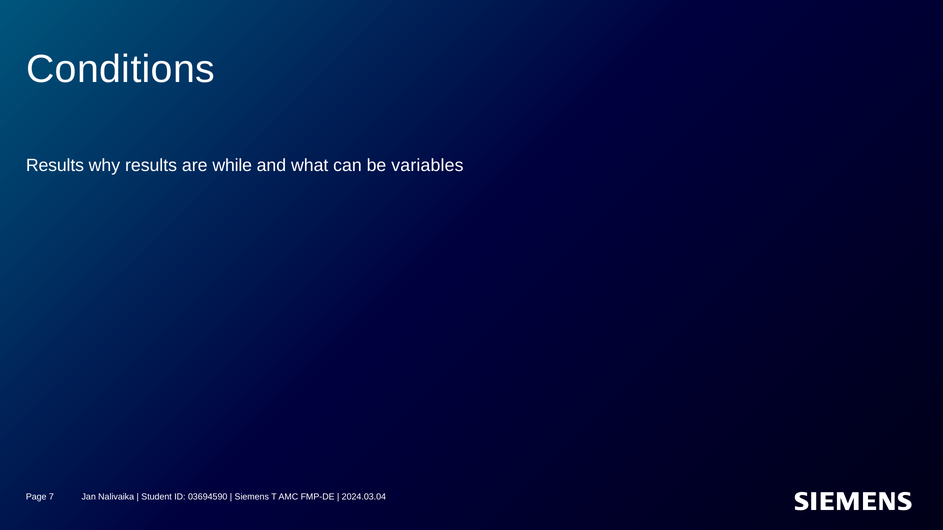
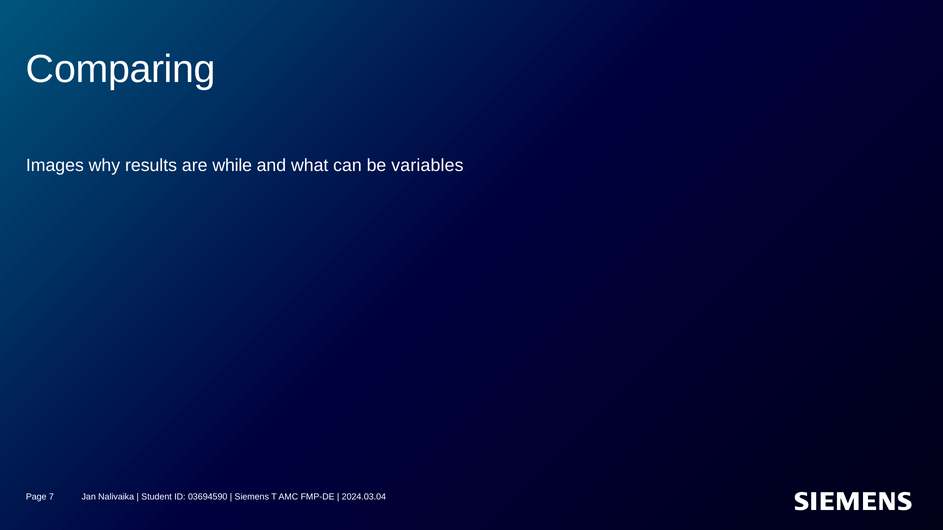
Conditions: Conditions -> Comparing (121, 69)
Results: Results -> Images (55, 166)
